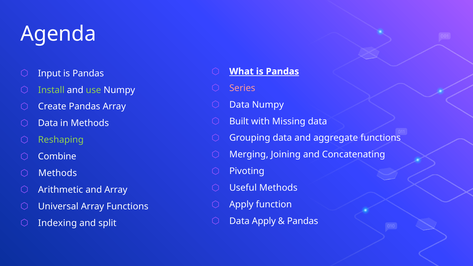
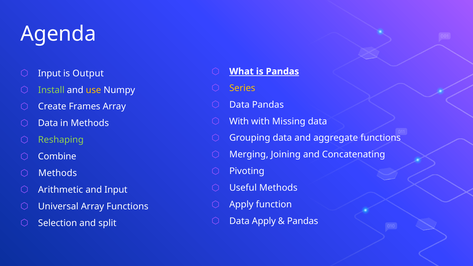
Pandas: Pandas -> Output (88, 73)
Series colour: pink -> yellow (242, 88)
use colour: light green -> yellow (93, 90)
Data Numpy: Numpy -> Pandas (268, 105)
Create Pandas: Pandas -> Frames (85, 107)
Built: Built -> With (239, 121)
and Array: Array -> Input (116, 190)
Indexing: Indexing -> Selection (58, 223)
